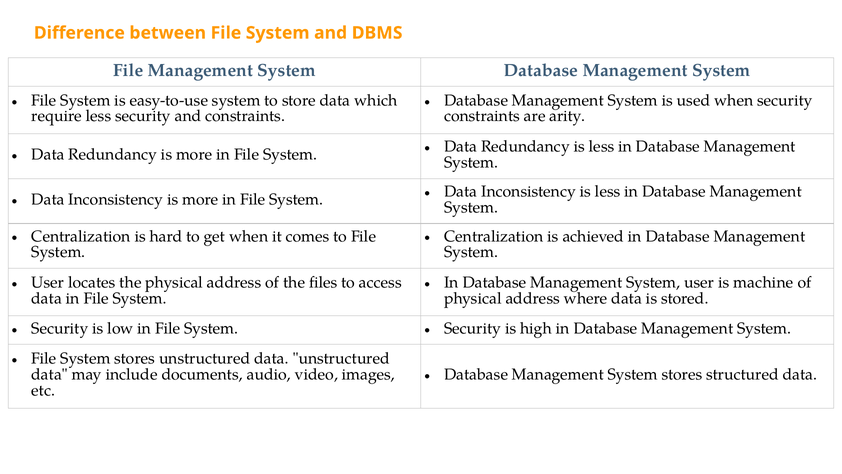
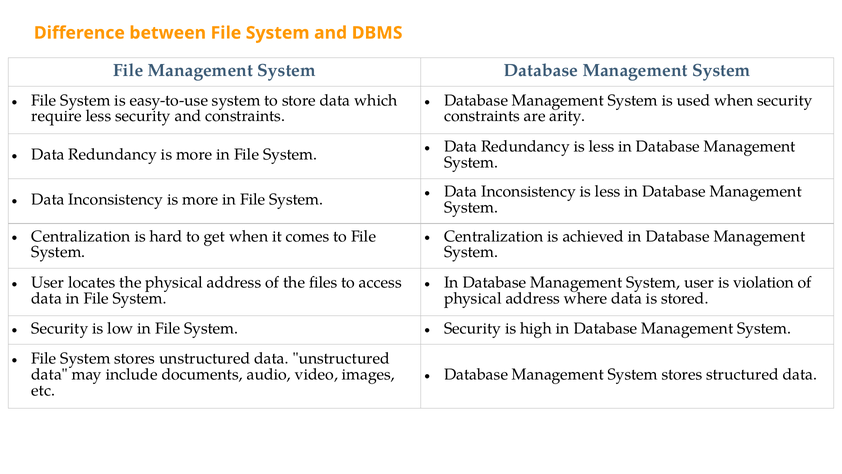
machine: machine -> violation (764, 282)
